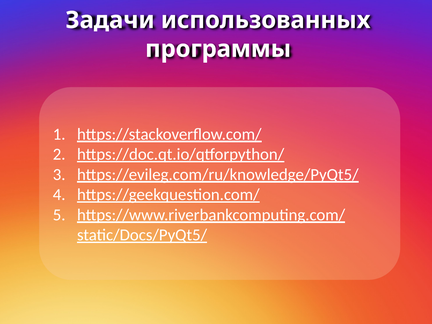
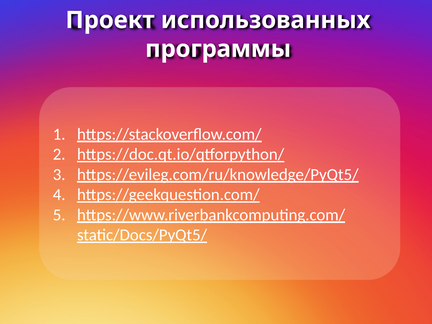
Задачи: Задачи -> Проект (110, 20)
